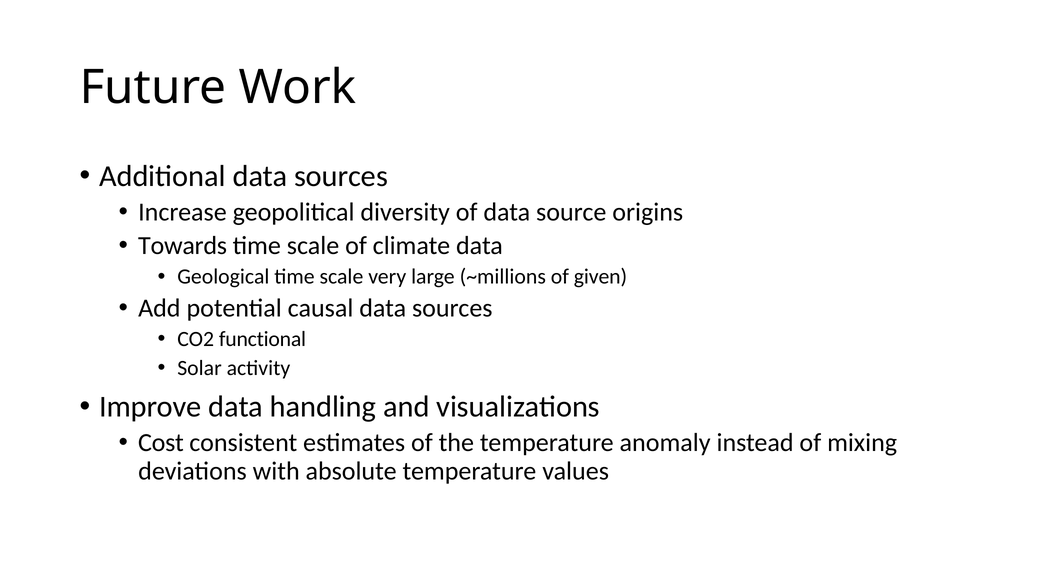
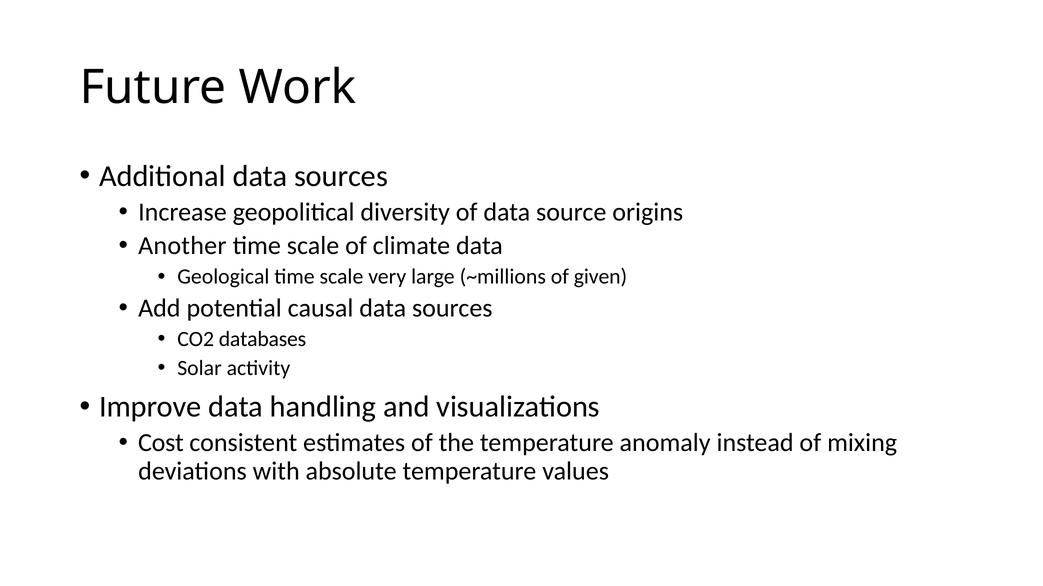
Towards: Towards -> Another (182, 246)
functional: functional -> databases (262, 340)
